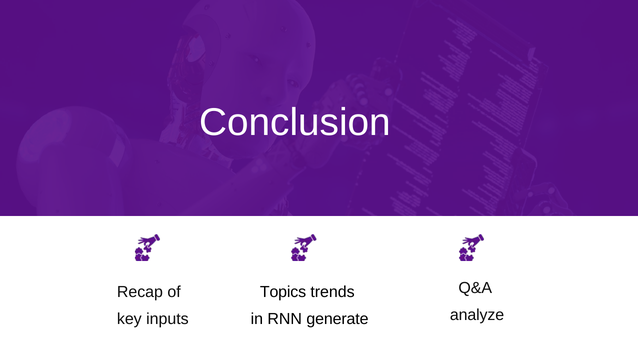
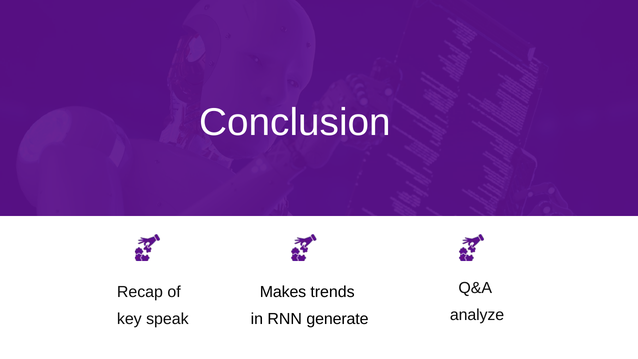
Topics: Topics -> Makes (283, 292)
inputs: inputs -> speak (167, 319)
